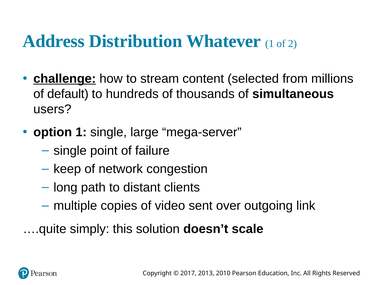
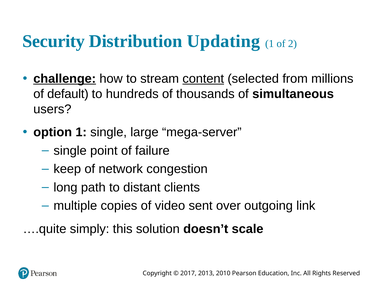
Address: Address -> Security (54, 41)
Whatever: Whatever -> Updating (223, 41)
content underline: none -> present (203, 79)
